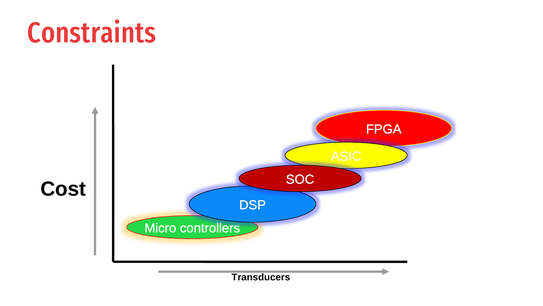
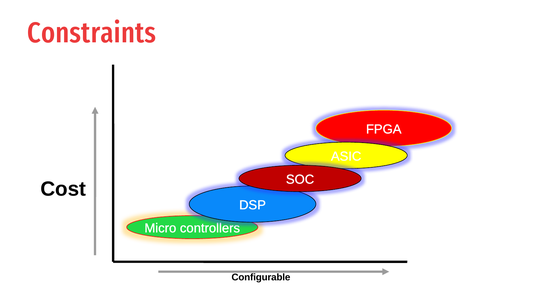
Transducers: Transducers -> Configurable (261, 277)
